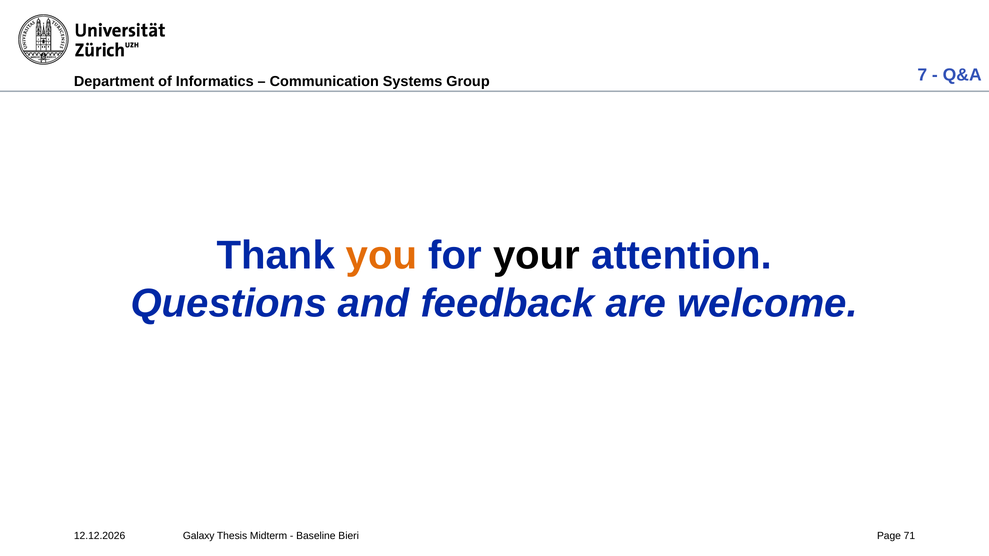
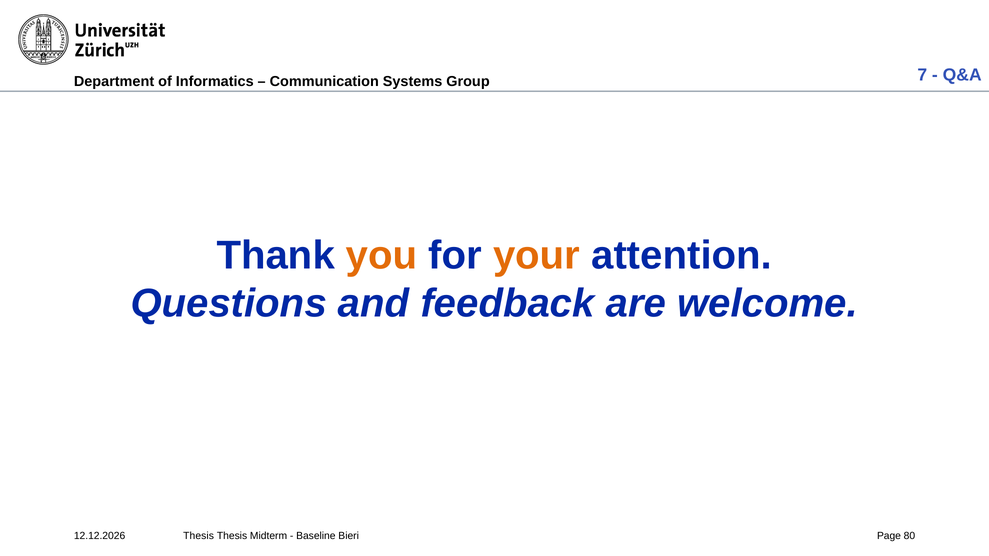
your colour: black -> orange (537, 255)
Galaxy: Galaxy -> Thesis (199, 536)
71: 71 -> 80 (909, 536)
